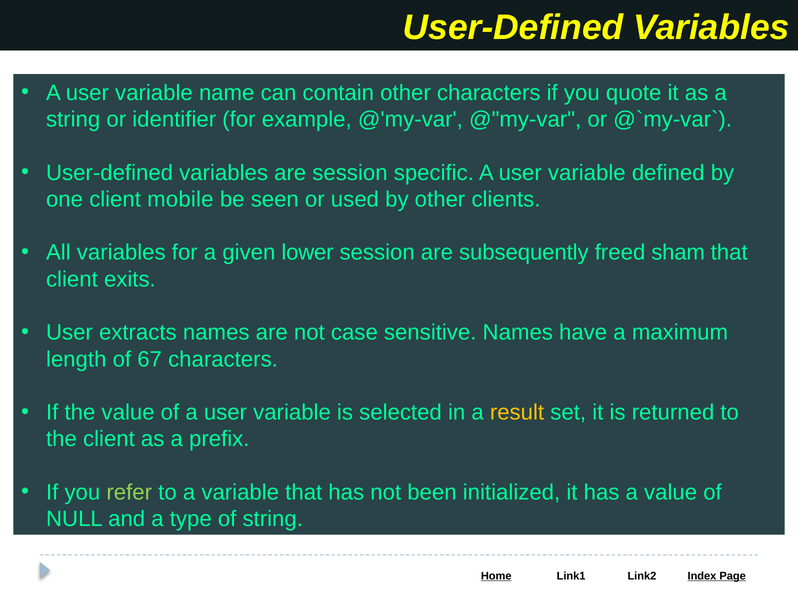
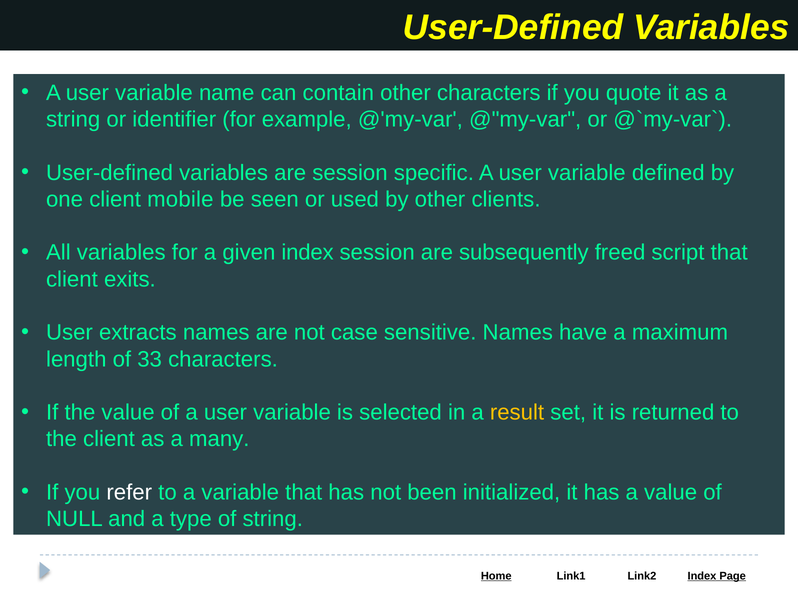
given lower: lower -> index (308, 252)
sham: sham -> script (678, 252)
67: 67 -> 33 (150, 359)
prefix: prefix -> many (219, 439)
refer colour: light green -> white (129, 492)
